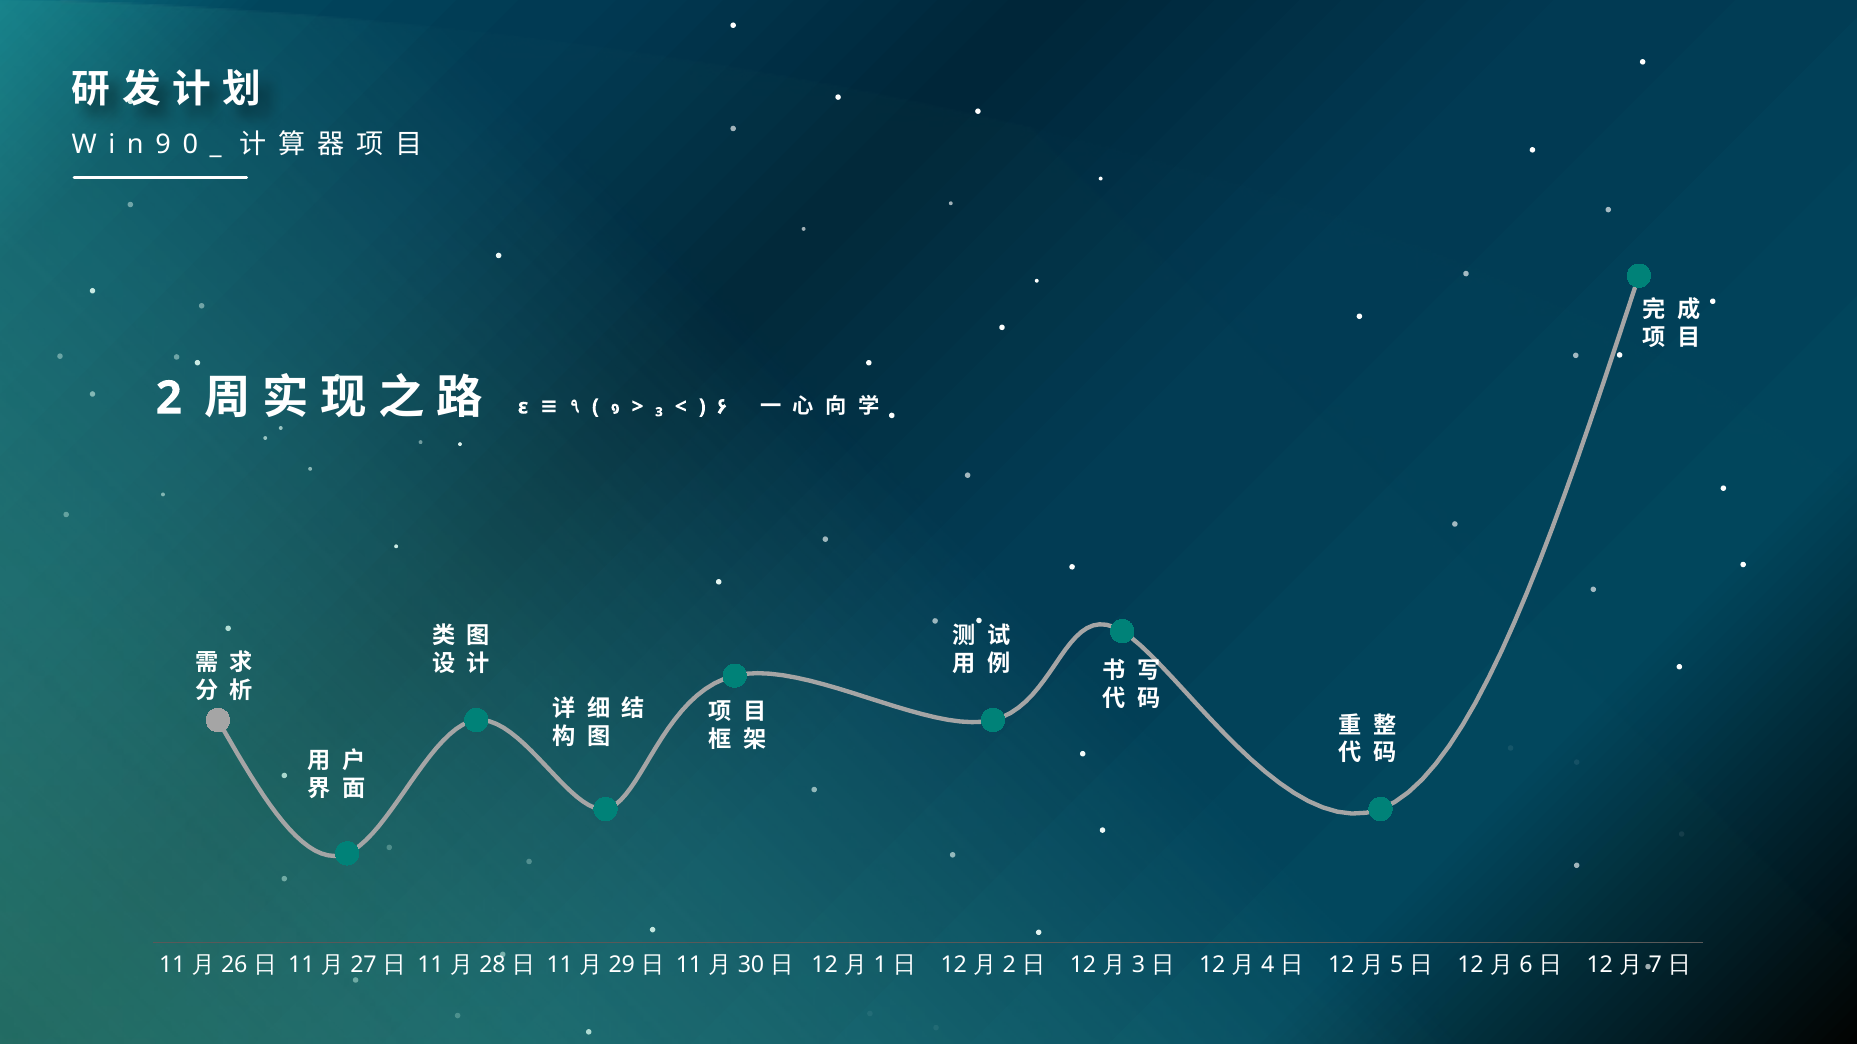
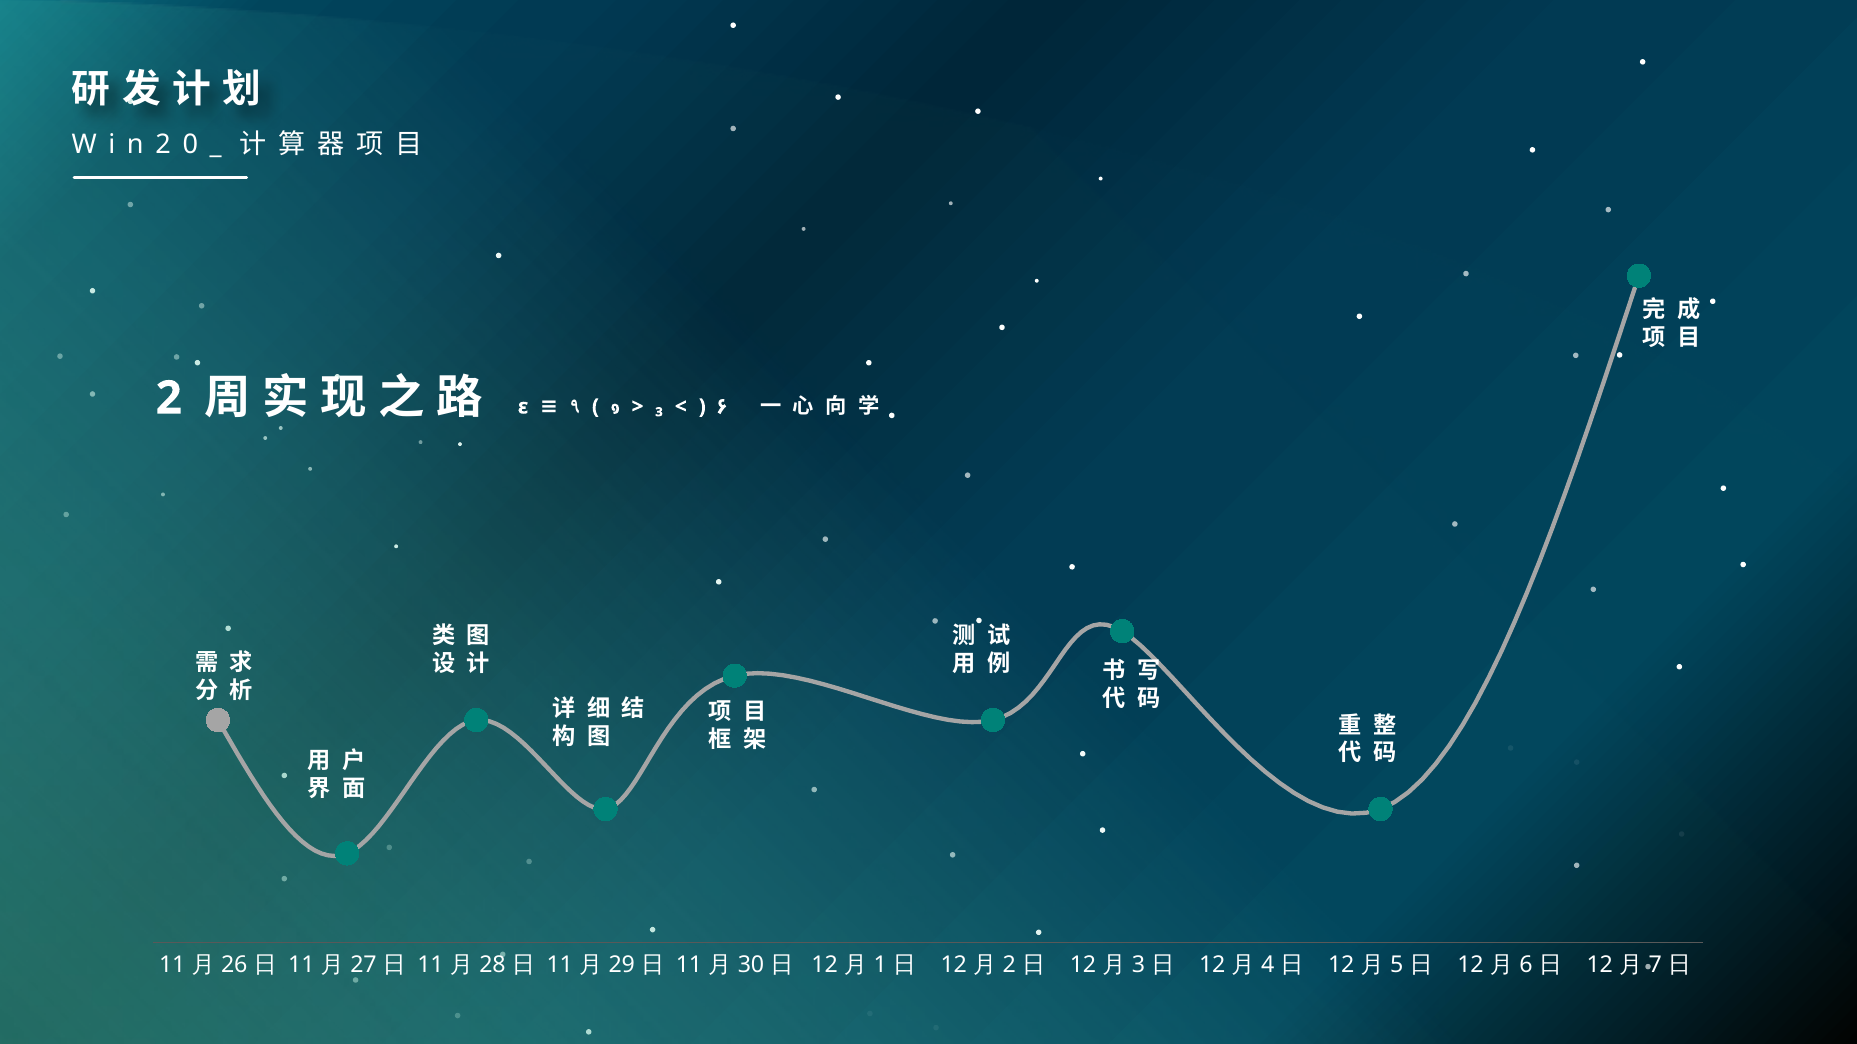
9: 9 -> 2 (163, 145)
